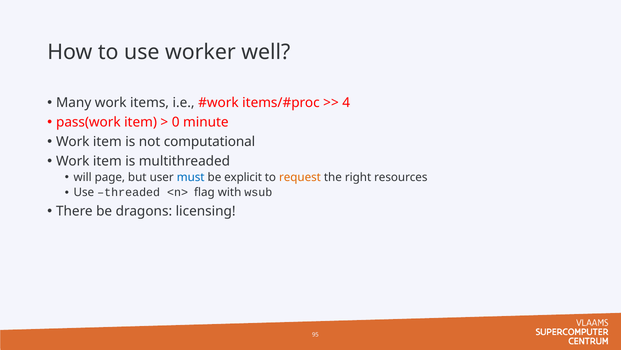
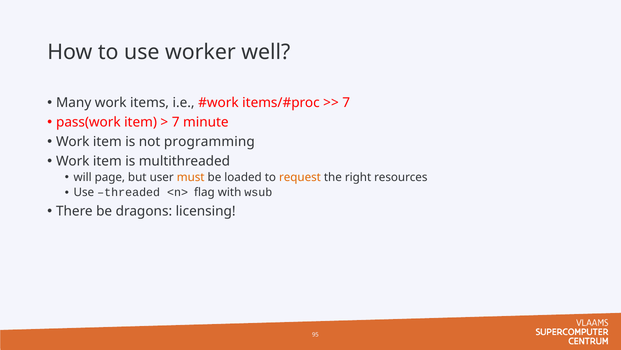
4: 4 -> 7 (346, 103)
0: 0 -> 7 (176, 122)
computational: computational -> programming (209, 142)
must colour: blue -> orange (191, 177)
explicit: explicit -> loaded (243, 177)
